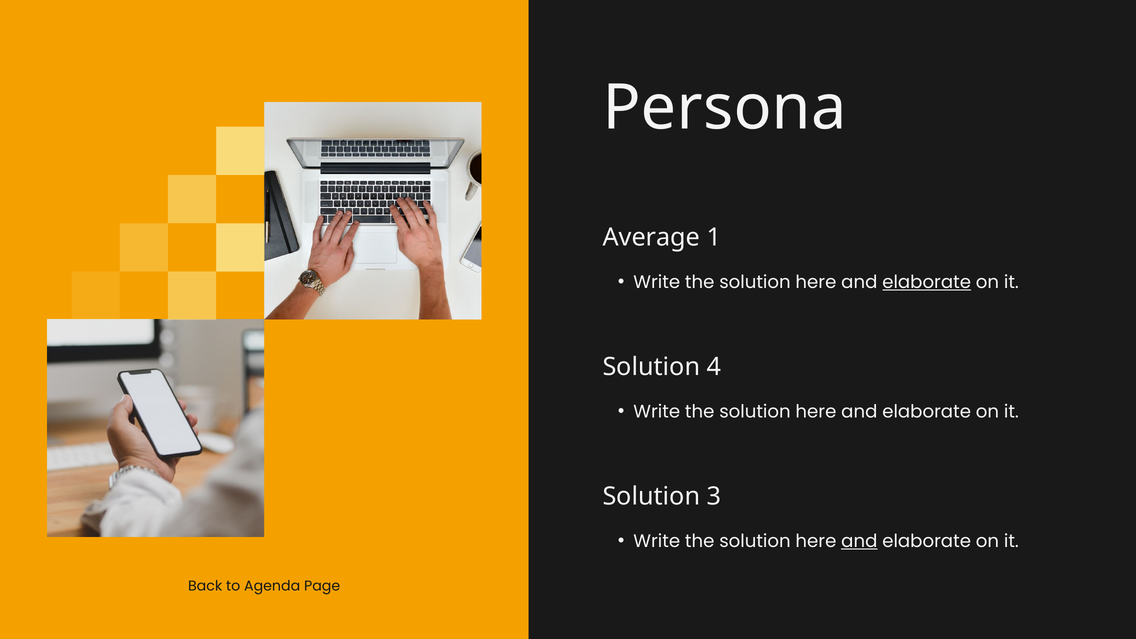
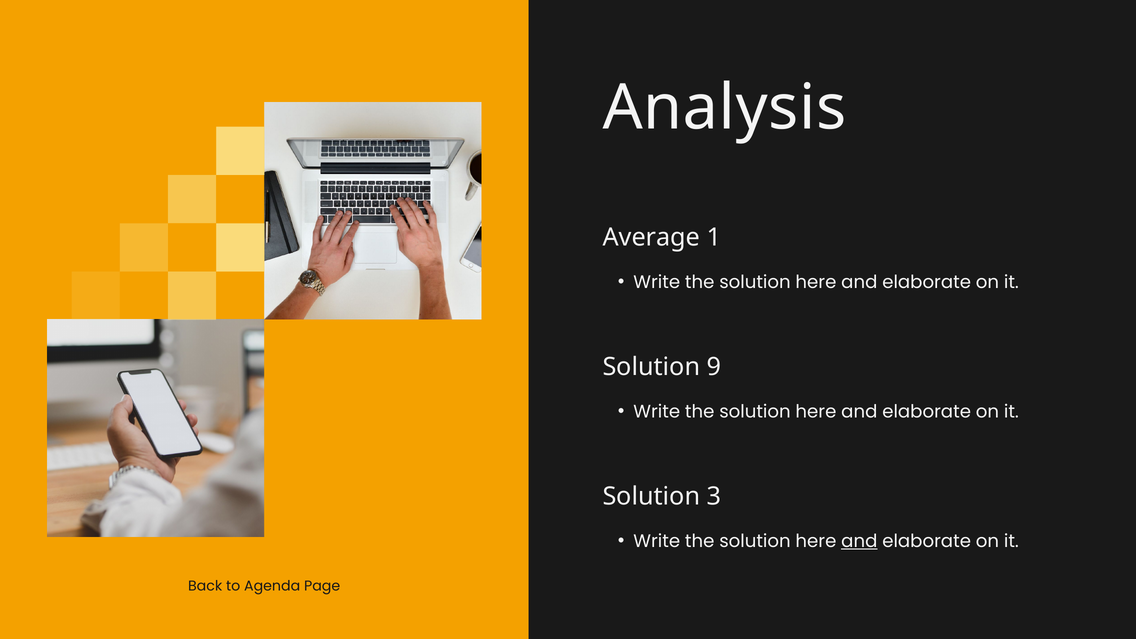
Persona: Persona -> Analysis (724, 108)
elaborate underline: present -> none (927, 282)
4: 4 -> 9 (714, 367)
